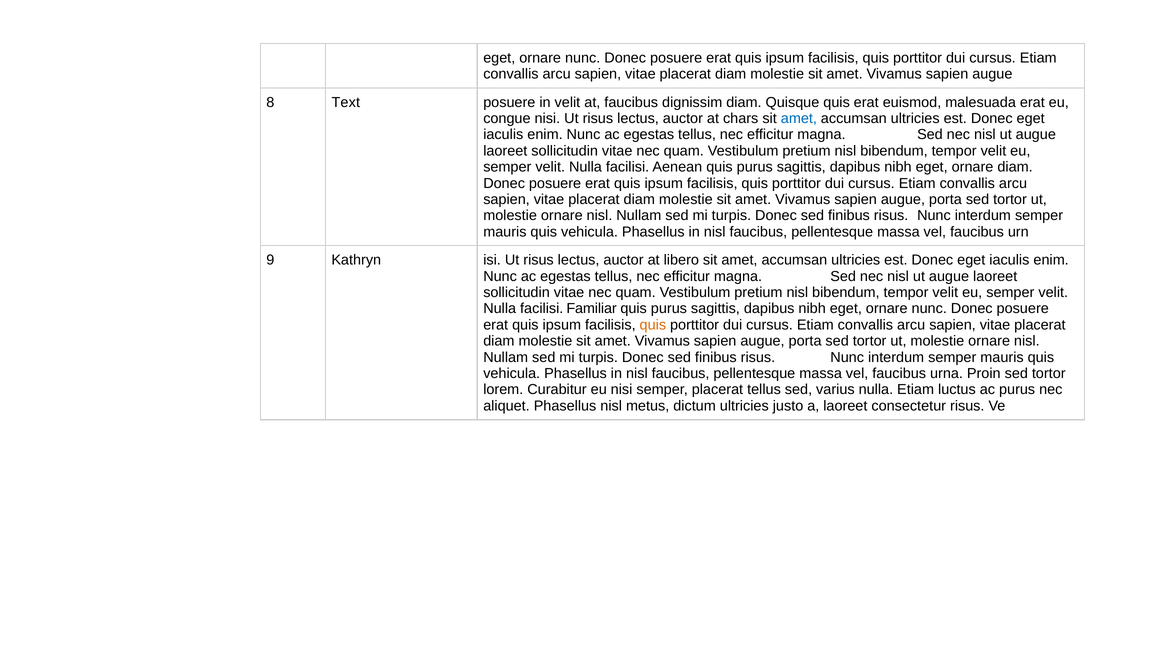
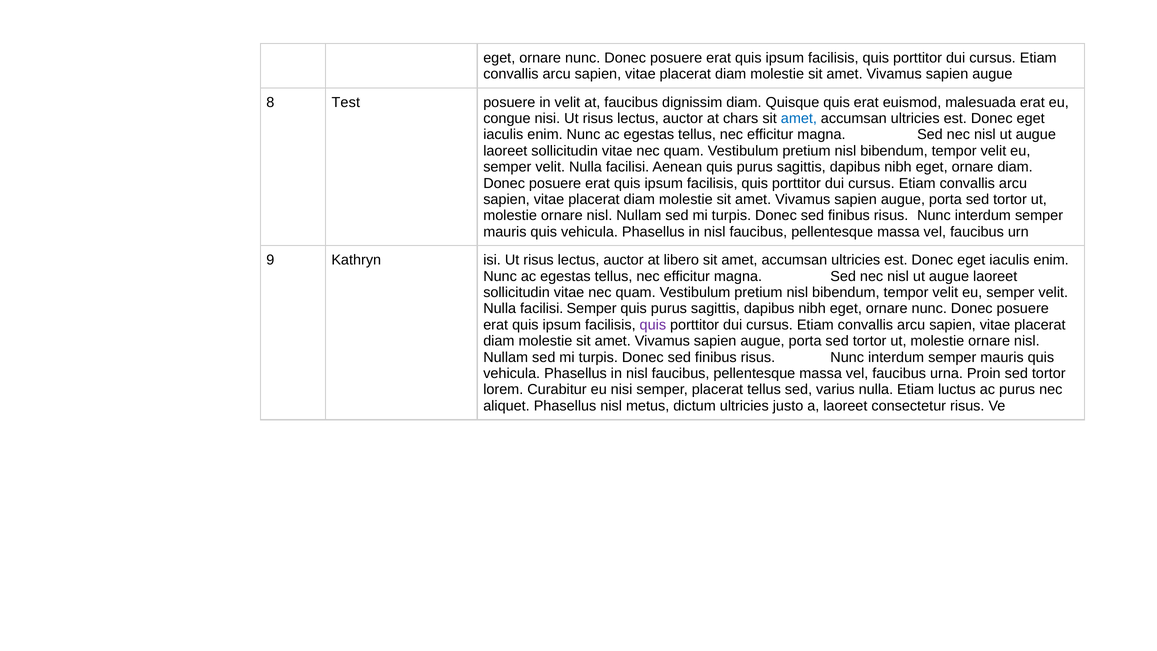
Text: Text -> Test (346, 102)
facilisi Familiar: Familiar -> Semper (592, 309)
quis colour: orange -> purple (653, 325)
